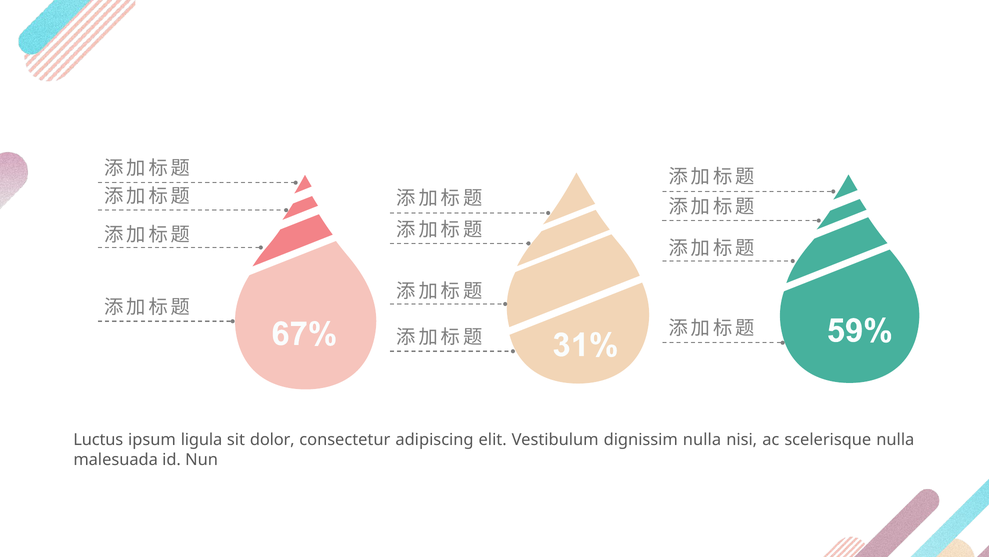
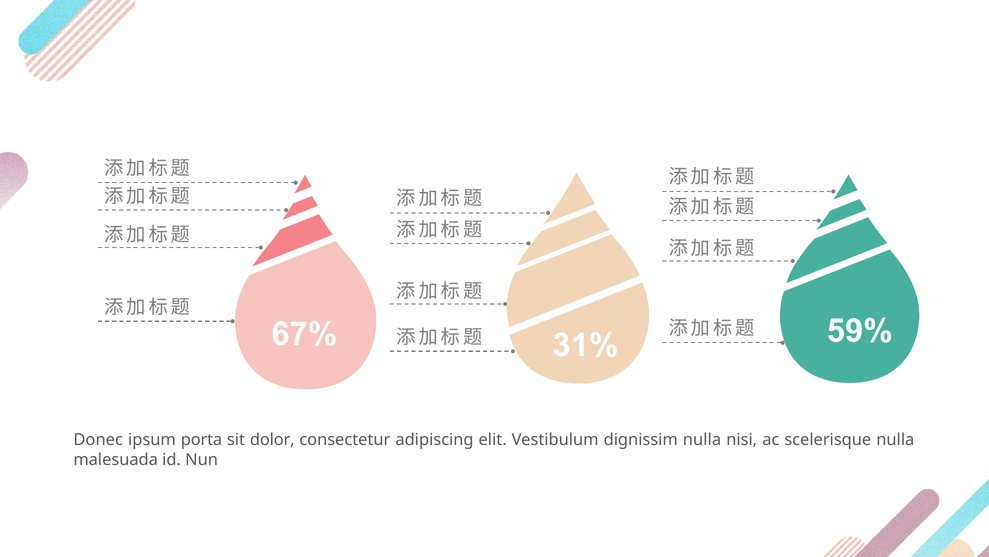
Luctus: Luctus -> Donec (98, 439)
ligula: ligula -> porta (202, 439)
